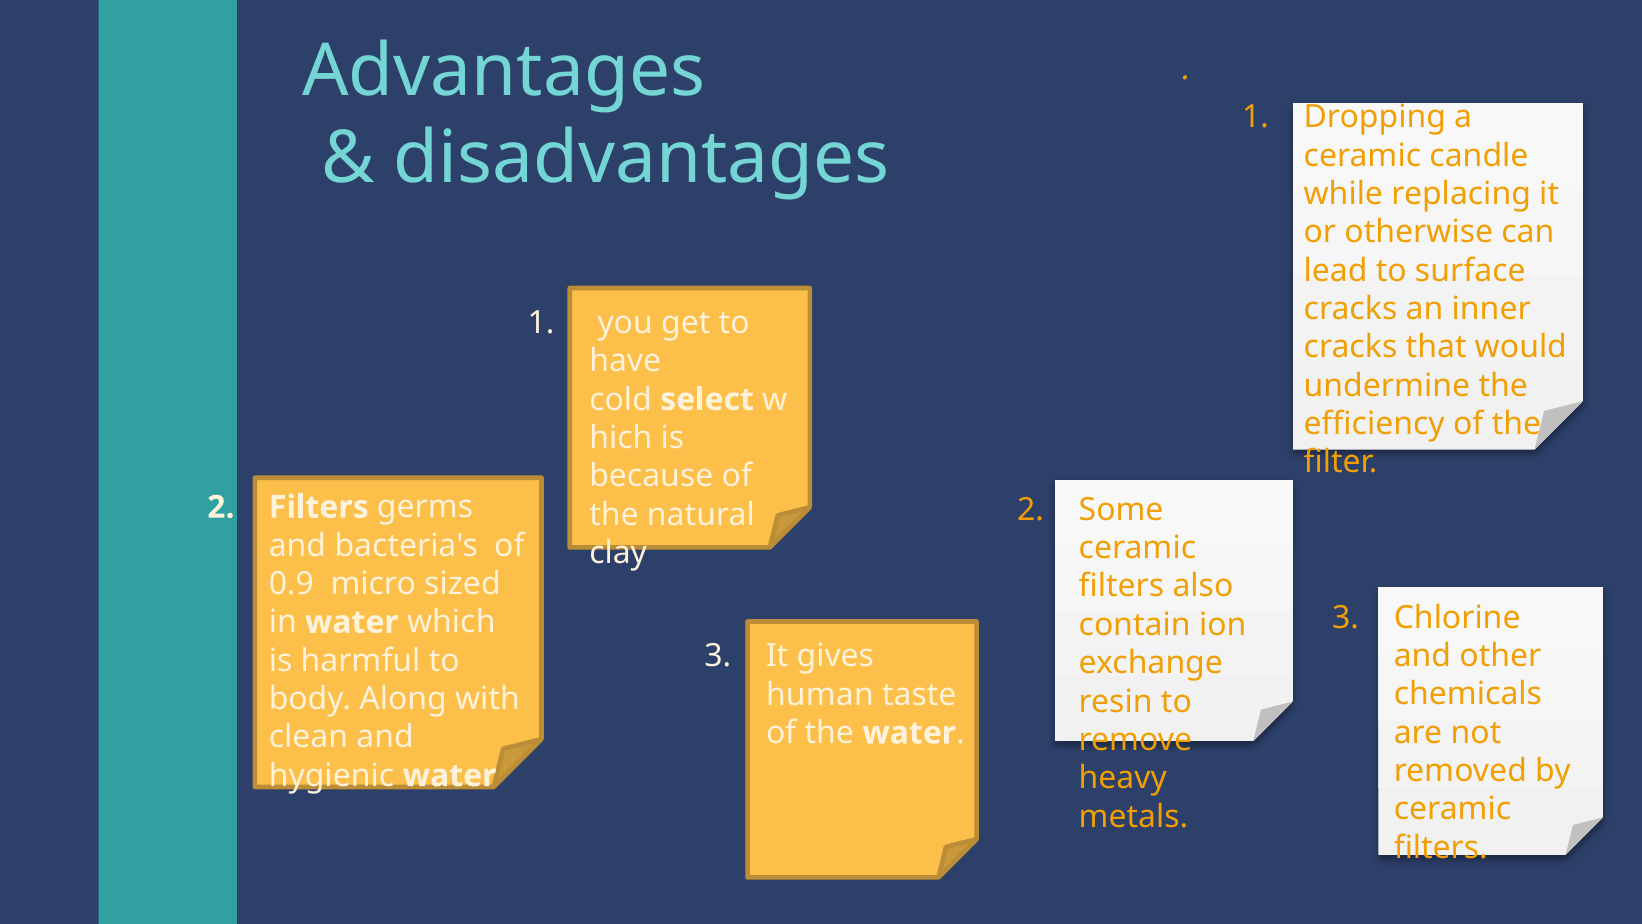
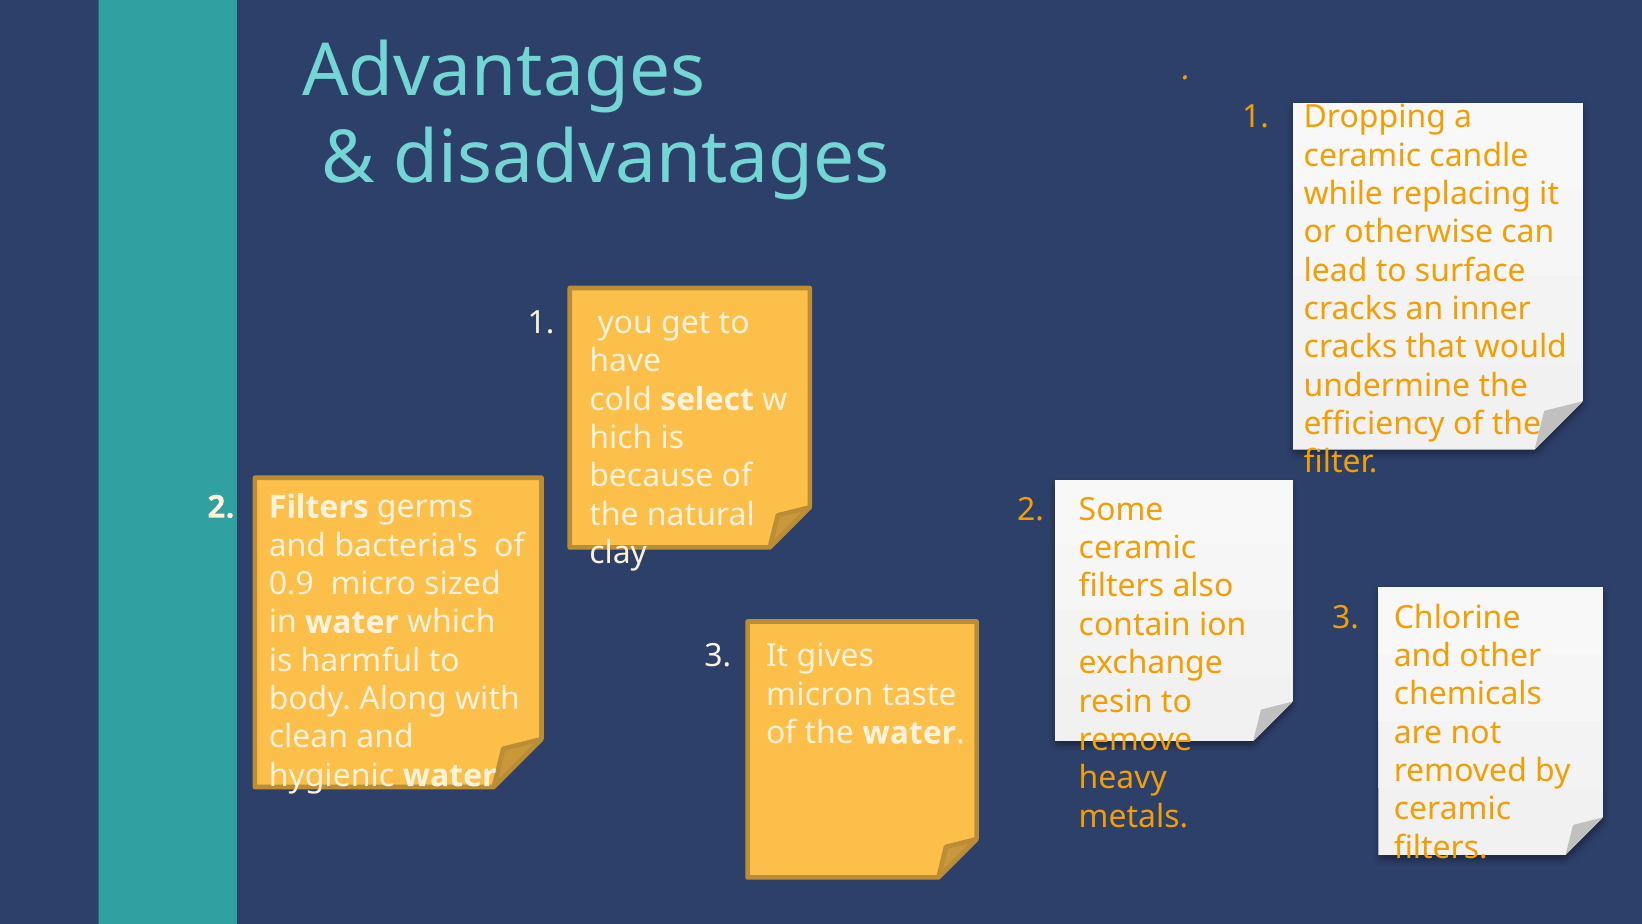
human: human -> micron (820, 694)
